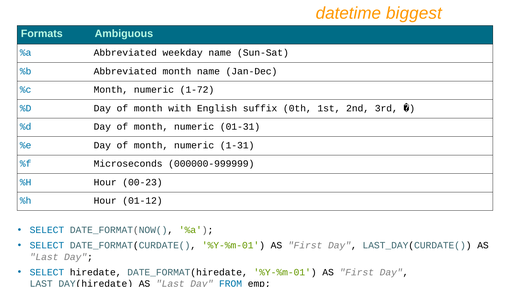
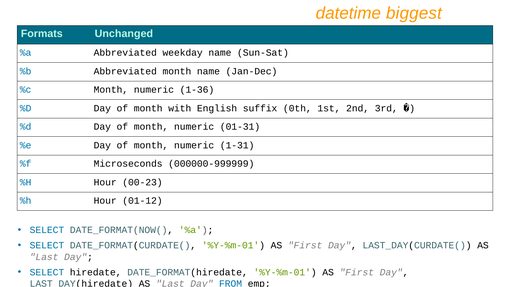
Ambiguous: Ambiguous -> Unchanged (124, 34)
1-72: 1-72 -> 1-36 (197, 90)
